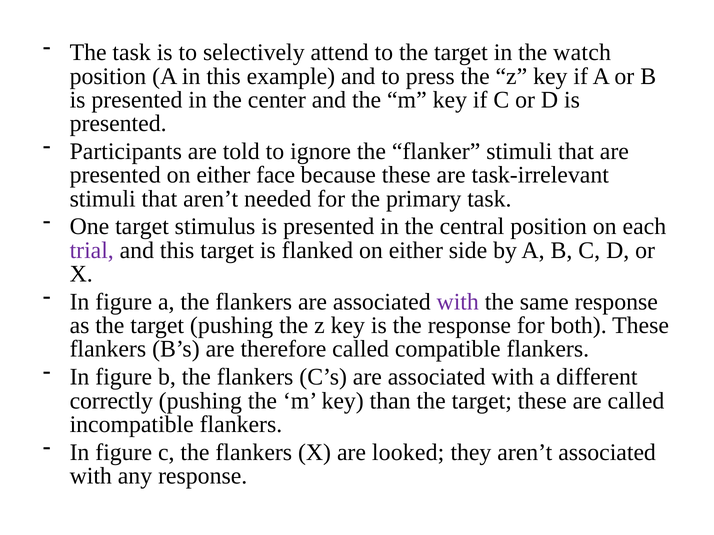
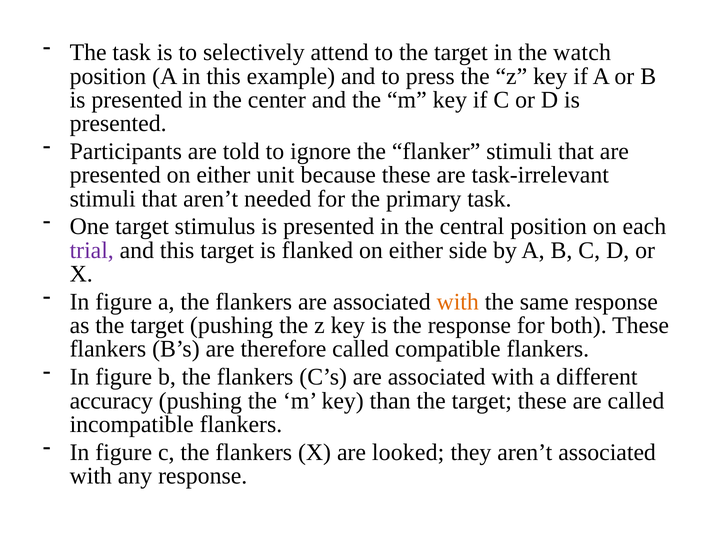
face: face -> unit (275, 175)
with colour: purple -> orange (458, 302)
correctly: correctly -> accuracy (111, 401)
